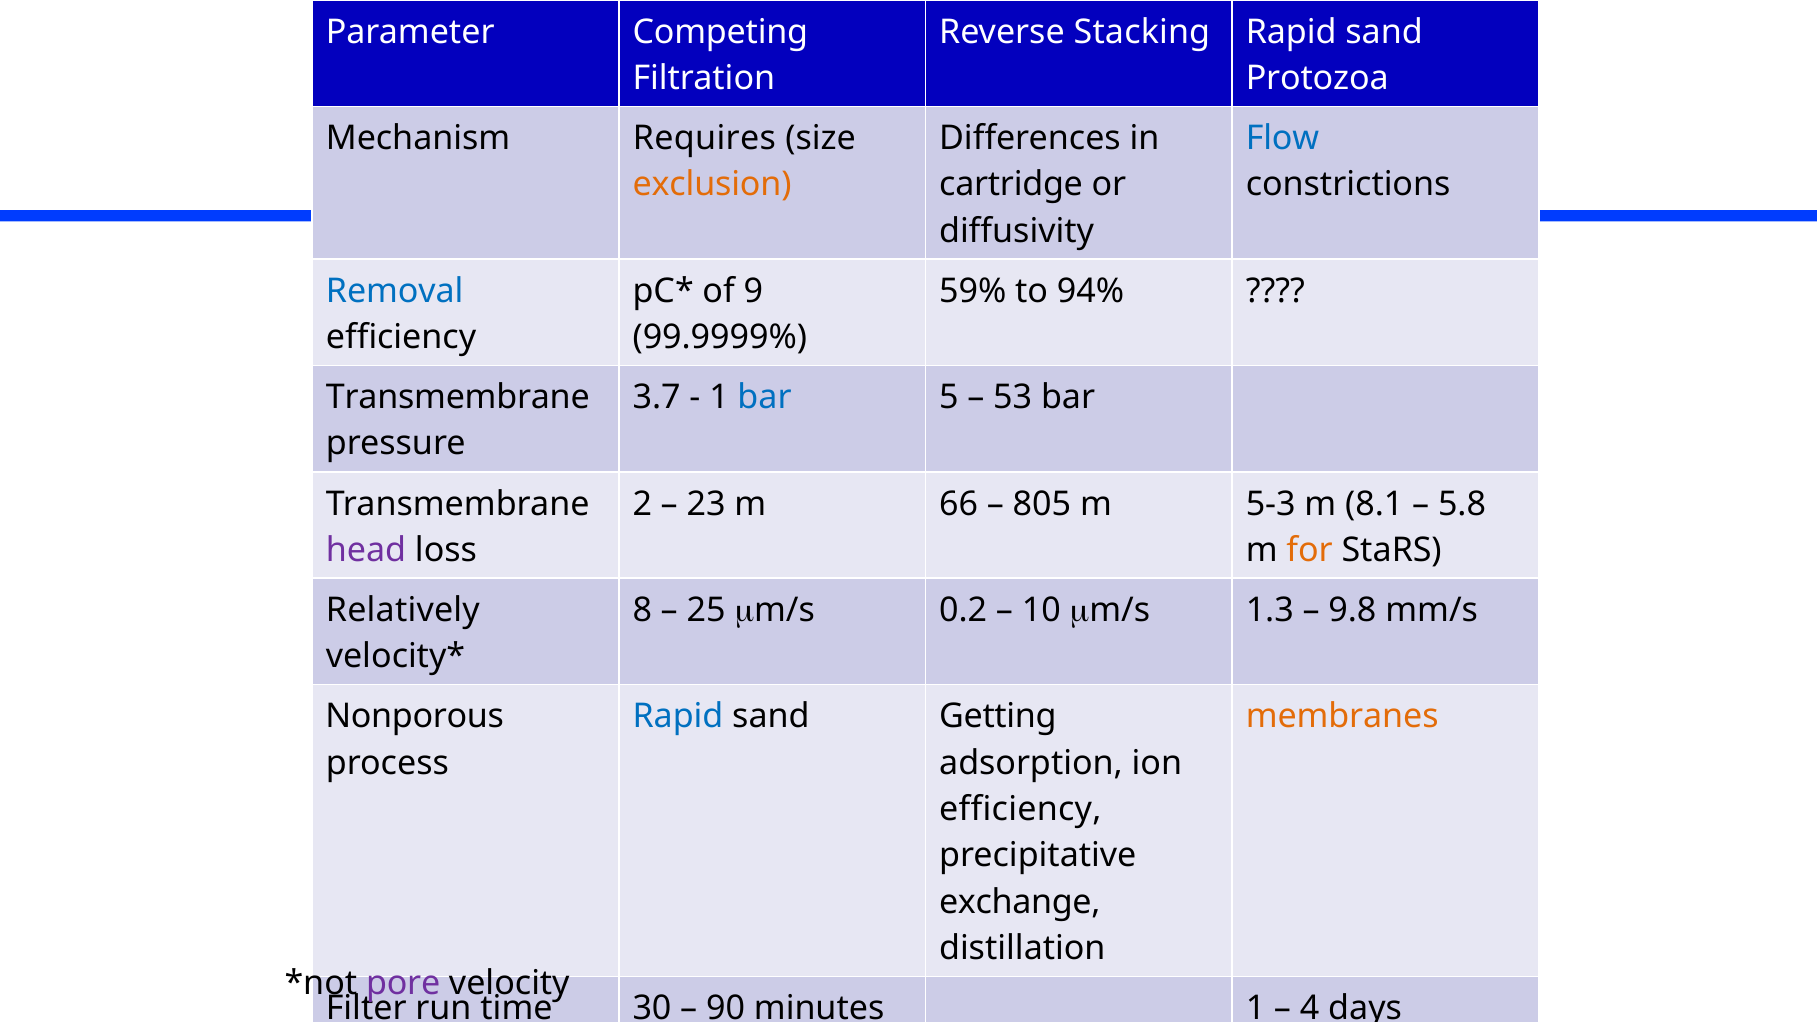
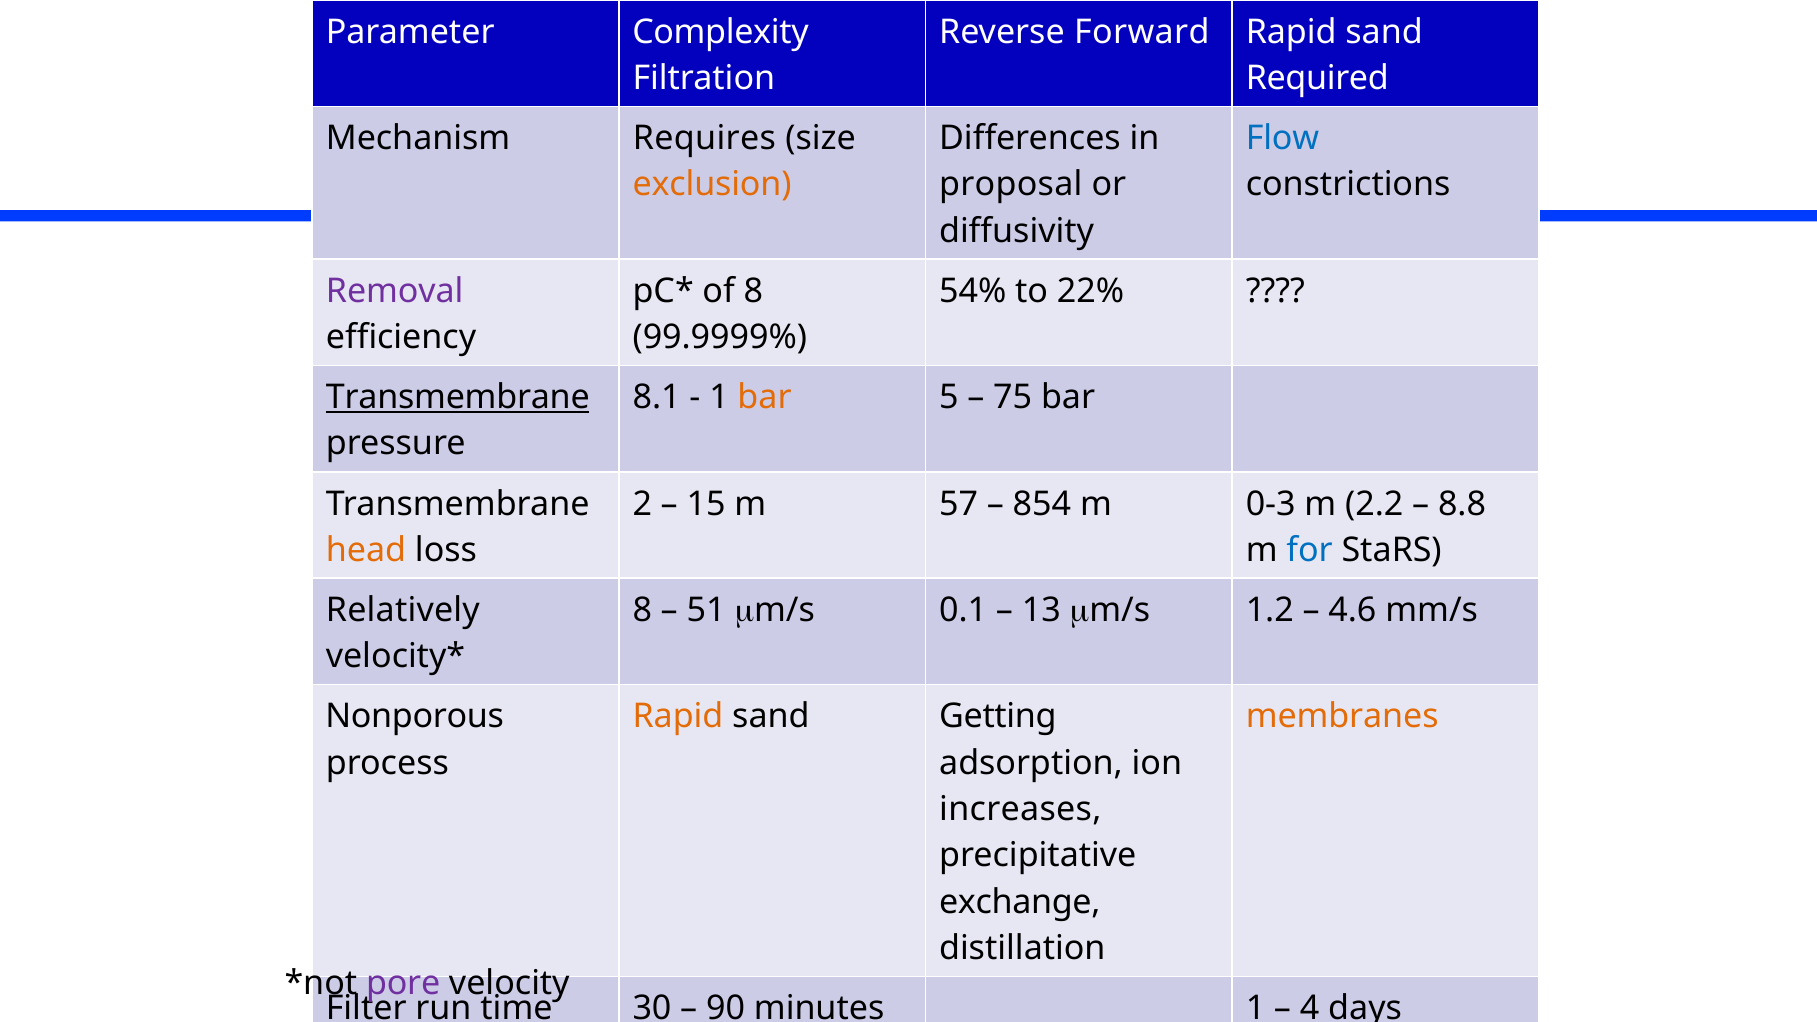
Competing: Competing -> Complexity (720, 32)
Stacking: Stacking -> Forward (1142, 32)
Protozoa: Protozoa -> Required (1317, 78)
cartridge: cartridge -> proposal (1011, 185)
Removal colour: blue -> purple (395, 291)
of 9: 9 -> 8 (753, 291)
59%: 59% -> 54% (973, 291)
94%: 94% -> 22% (1091, 291)
Transmembrane underline: none -> present (458, 397)
3.7: 3.7 -> 8.1 (657, 397)
bar colour: blue -> orange (765, 397)
53: 53 -> 75 (1013, 397)
23: 23 -> 15 (706, 504)
66: 66 -> 57 (959, 504)
805: 805 -> 854 (1042, 504)
5-3: 5-3 -> 0-3 (1271, 504)
8.1: 8.1 -> 2.2 (1374, 504)
5.8: 5.8 -> 8.8 (1462, 504)
head colour: purple -> orange (366, 550)
for colour: orange -> blue (1310, 550)
25: 25 -> 51 (706, 610)
0.2: 0.2 -> 0.1 (963, 610)
10: 10 -> 13 (1041, 610)
1.3: 1.3 -> 1.2 (1270, 610)
9.8: 9.8 -> 4.6 (1352, 610)
Rapid colour: blue -> orange (678, 717)
efficiency: efficiency -> increases (1020, 809)
